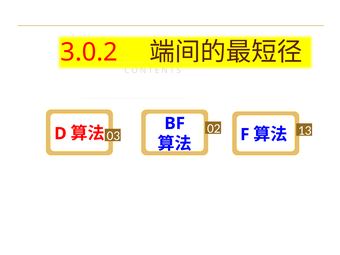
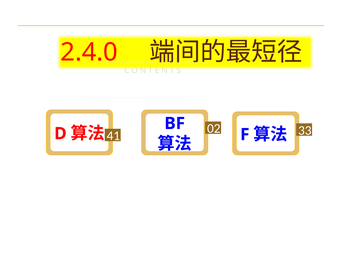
3.0.2: 3.0.2 -> 2.4.0 (89, 52)
03: 03 -> 41 (113, 136)
13: 13 -> 33 (305, 130)
